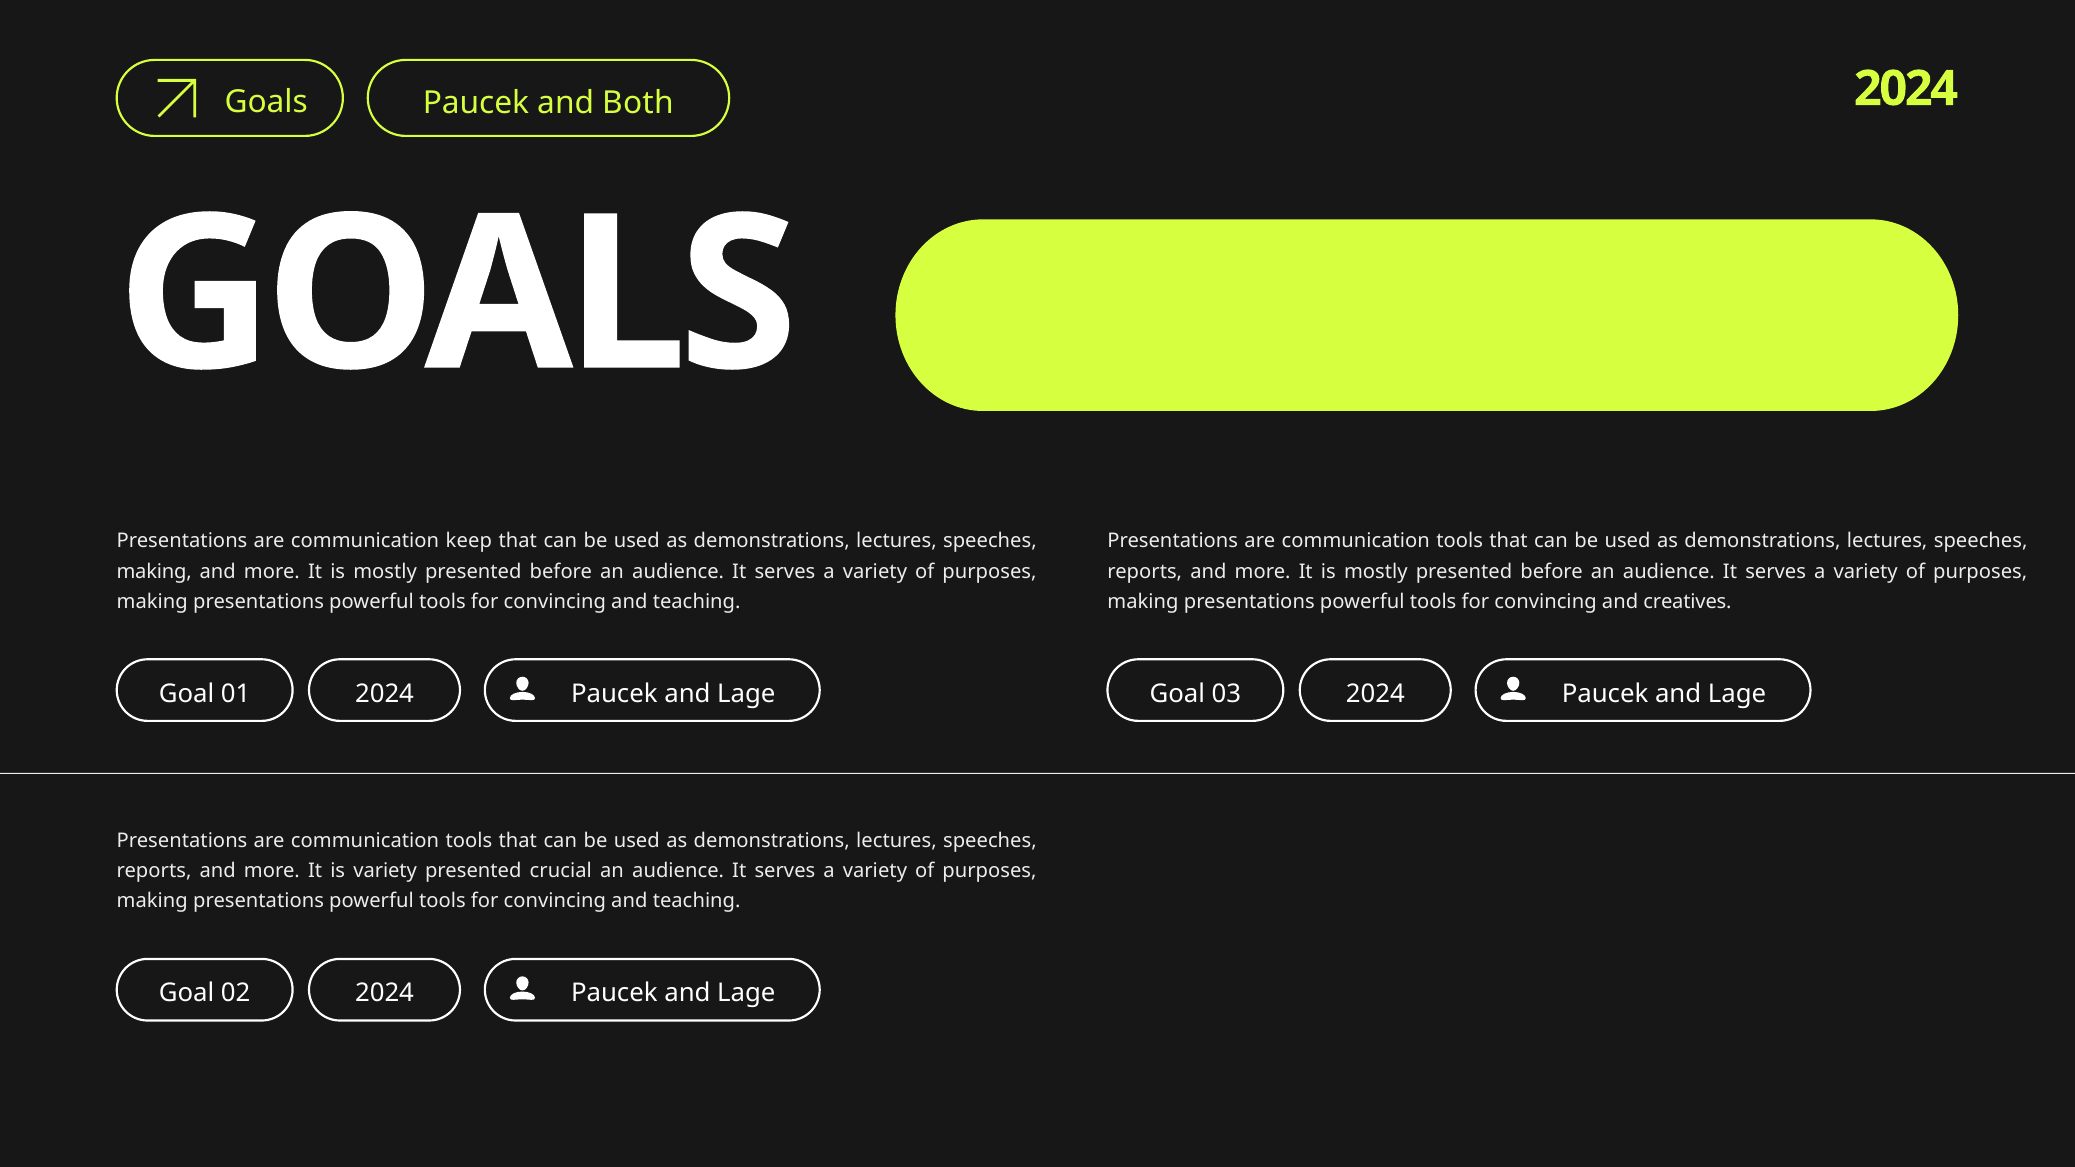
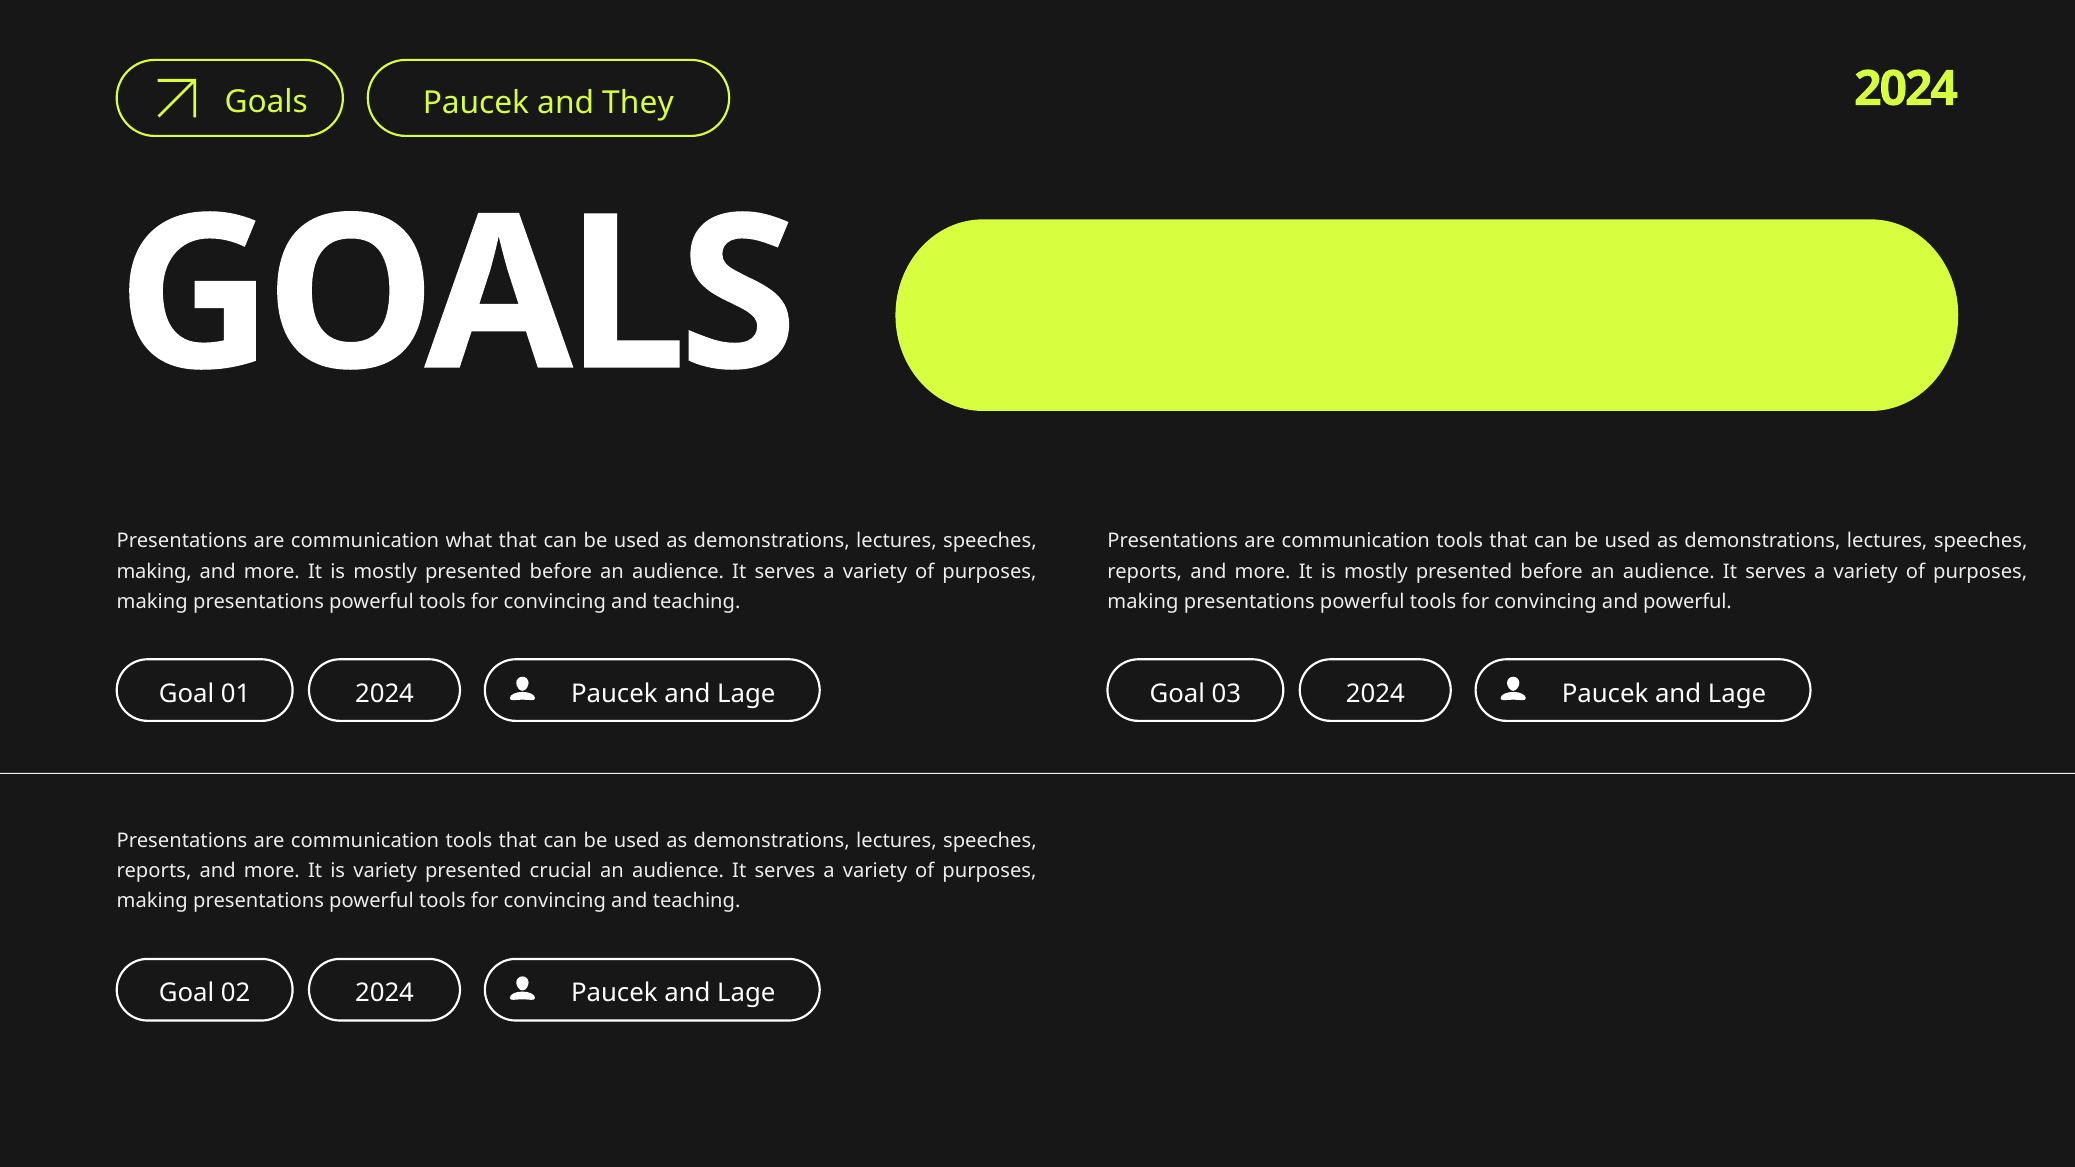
Both: Both -> They (638, 103)
keep: keep -> what (469, 541)
and creatives: creatives -> powerful (1688, 602)
